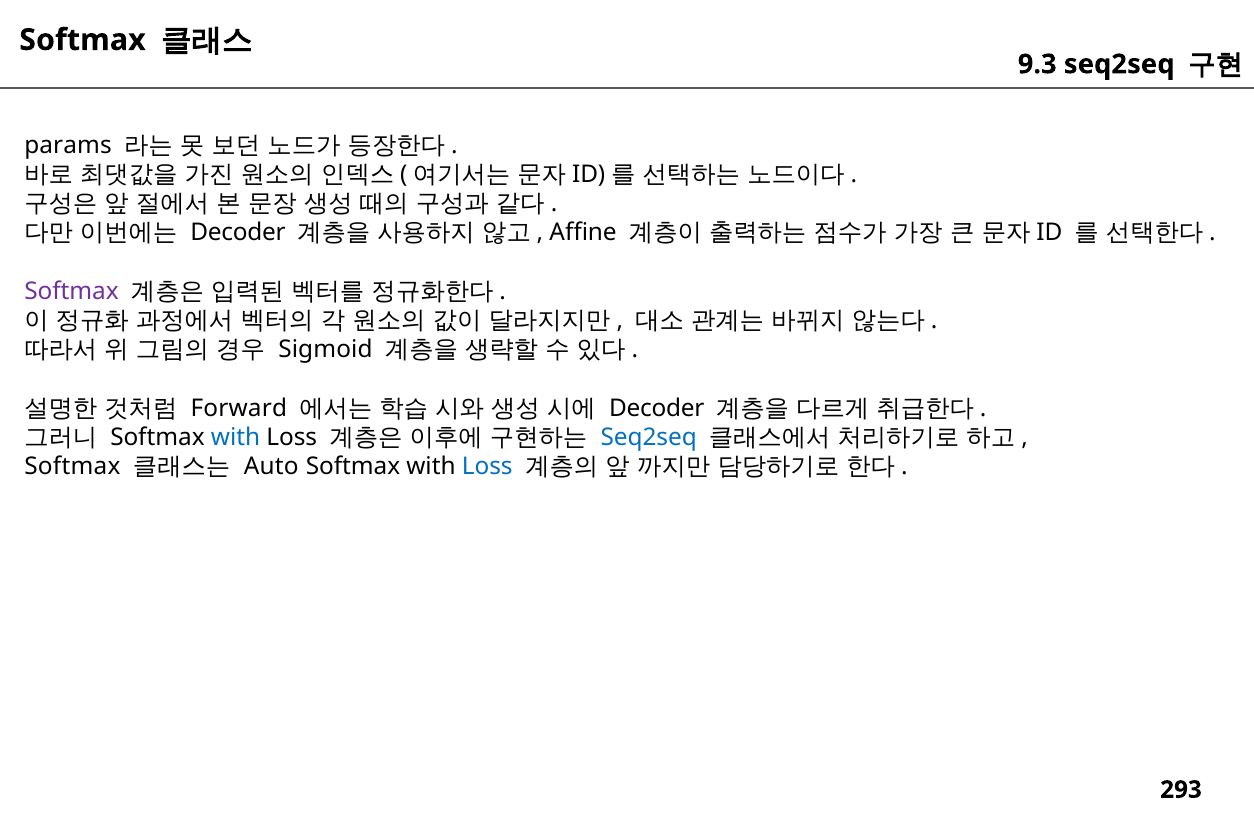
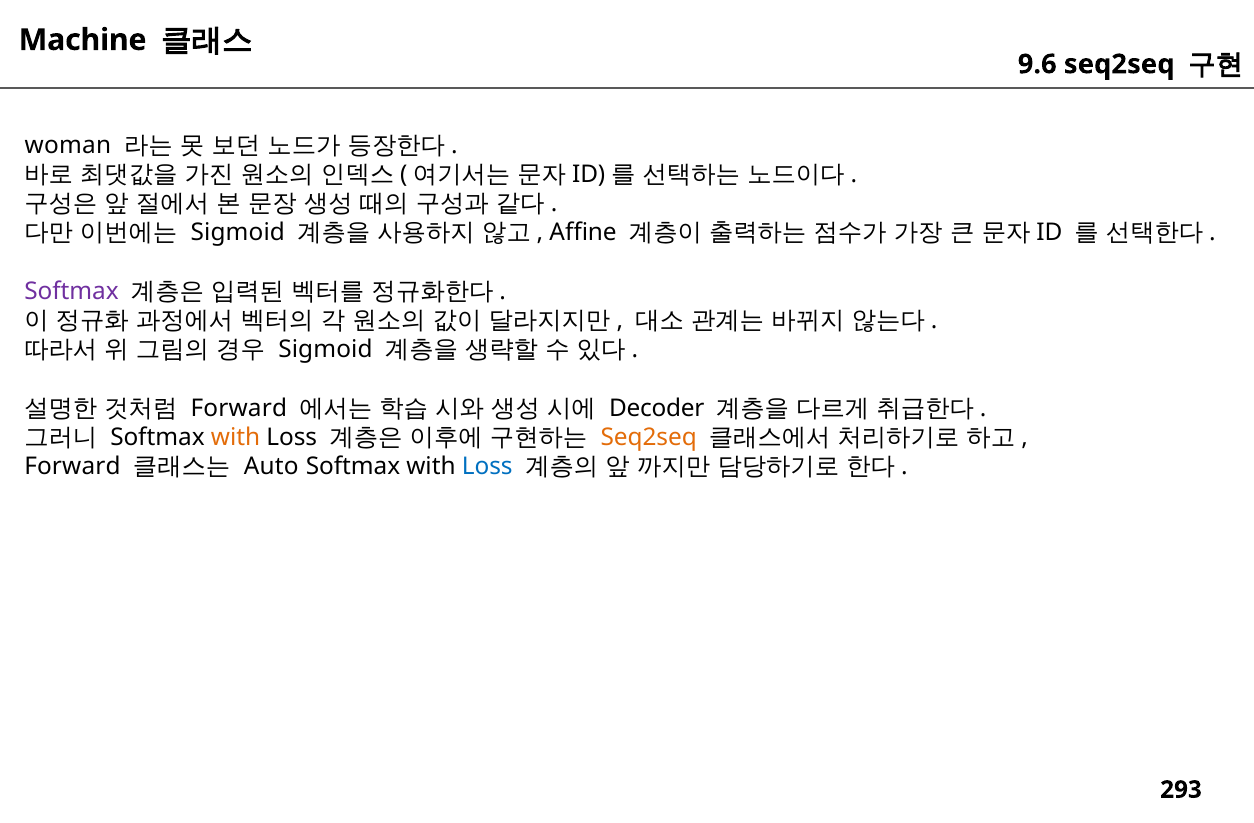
Softmax: Softmax -> Machine (83, 40)
9.3: 9.3 -> 9.6 (1037, 64)
params: params -> woman (68, 145)
Decoder: Decoder -> Sigmoid (238, 233)
with colour: blue -> orange (236, 438)
Seq2seq colour: blue -> orange (649, 438)
Softmax: Softmax -> Forward (72, 467)
